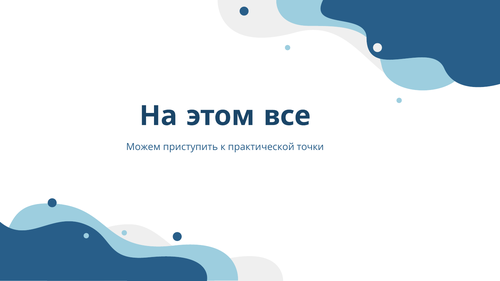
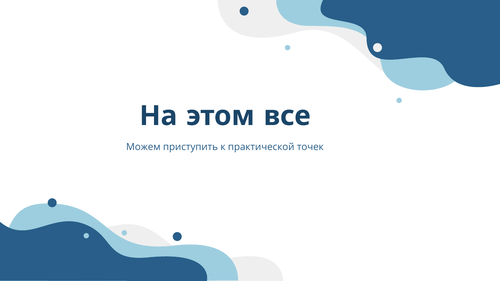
точки: точки -> точек (310, 147)
